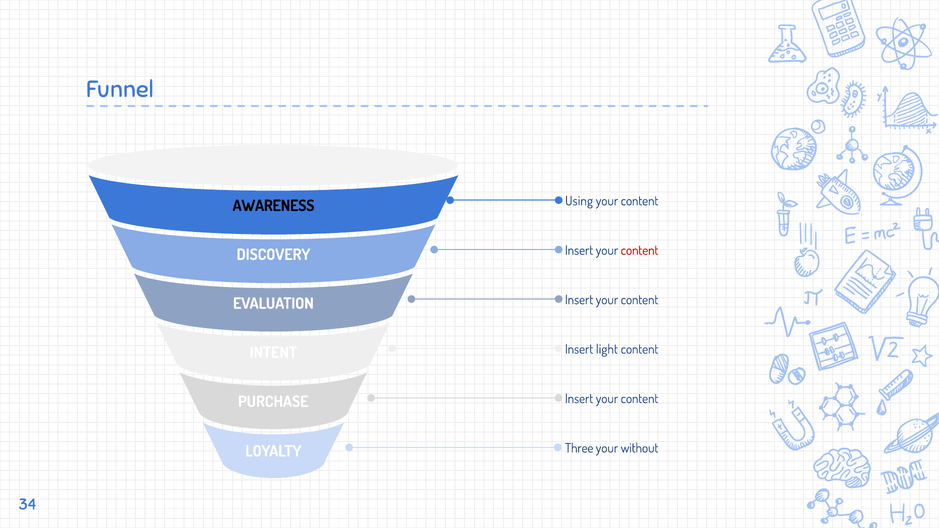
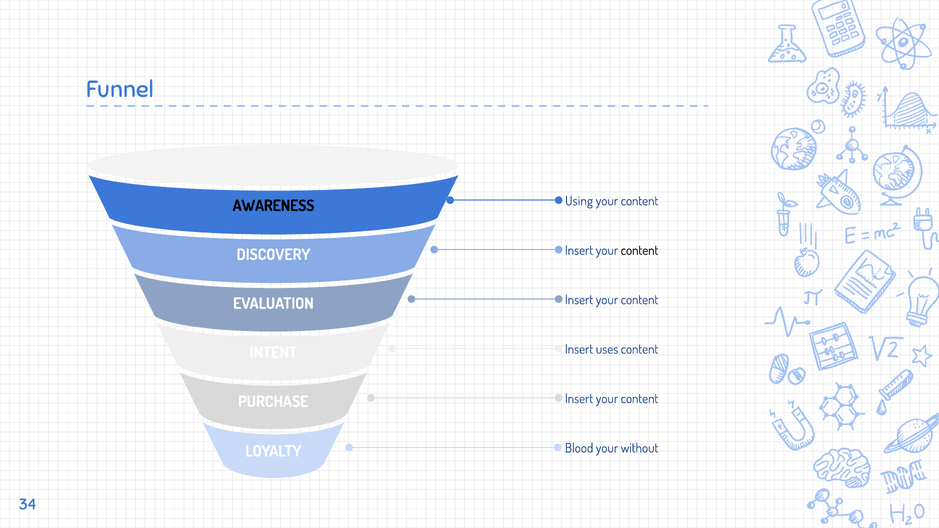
content colour: red -> black (640, 251)
light: light -> uses (607, 349)
Three: Three -> Blood (579, 448)
